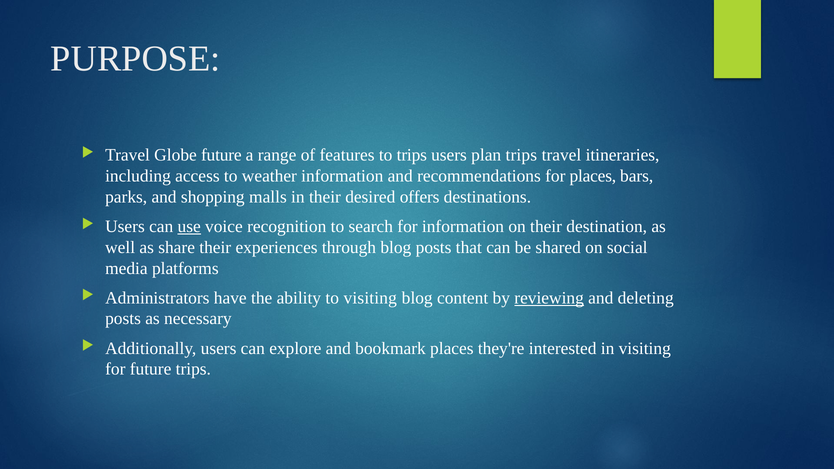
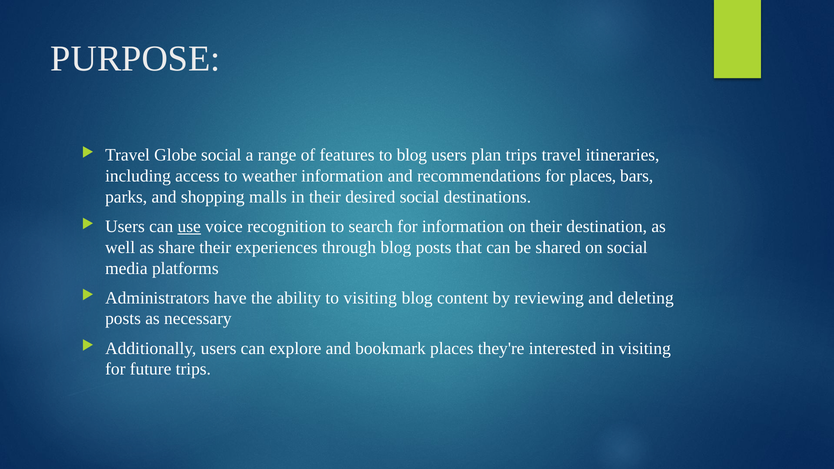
Globe future: future -> social (221, 155)
to trips: trips -> blog (412, 155)
desired offers: offers -> social (420, 197)
reviewing underline: present -> none (549, 298)
